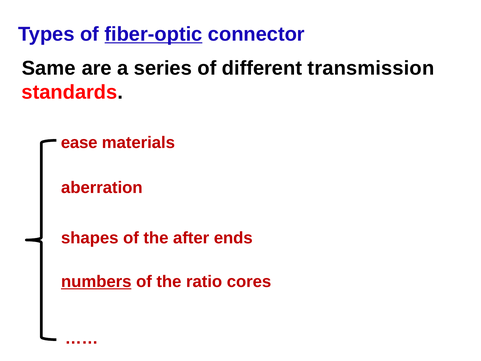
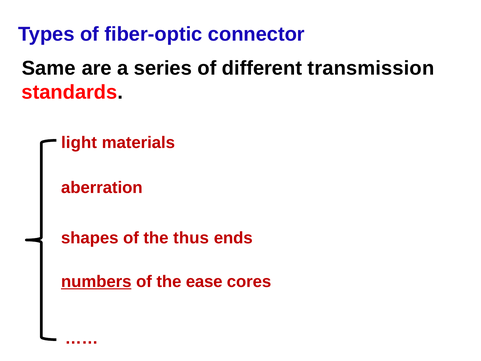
fiber-optic underline: present -> none (153, 34)
ease: ease -> light (79, 143)
after: after -> thus (191, 238)
ratio: ratio -> ease (204, 281)
